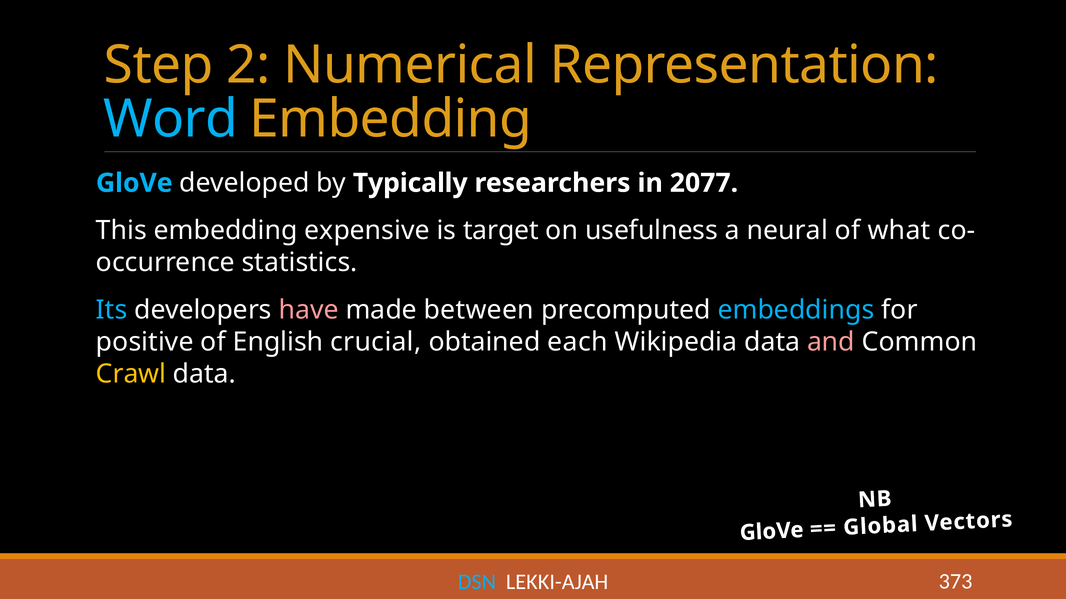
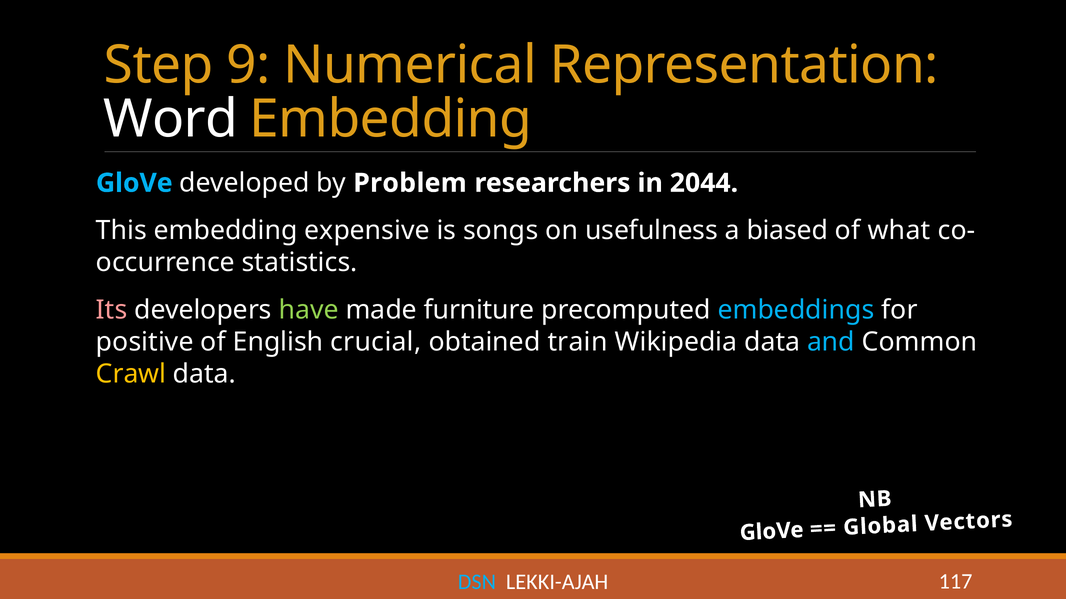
2: 2 -> 9 (248, 65)
Word colour: light blue -> white (171, 119)
Typically: Typically -> Problem (410, 183)
2077: 2077 -> 2044 (704, 183)
target: target -> songs (501, 231)
neural: neural -> biased (787, 231)
Its colour: light blue -> pink (112, 310)
have colour: pink -> light green (309, 310)
between: between -> furniture (479, 310)
each: each -> train (578, 342)
and colour: pink -> light blue (831, 342)
373: 373 -> 117 (956, 582)
